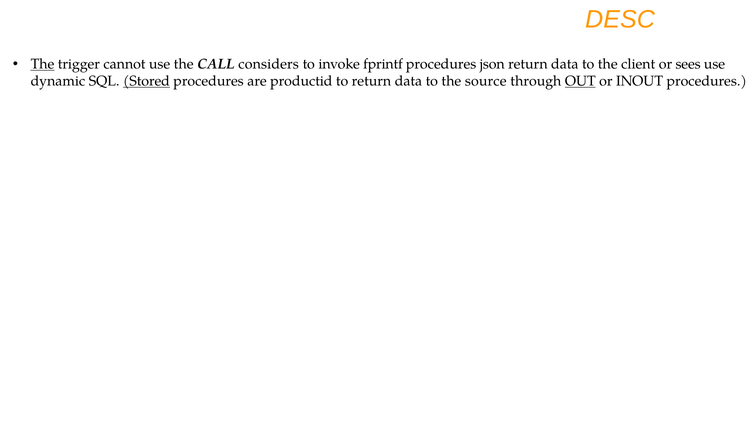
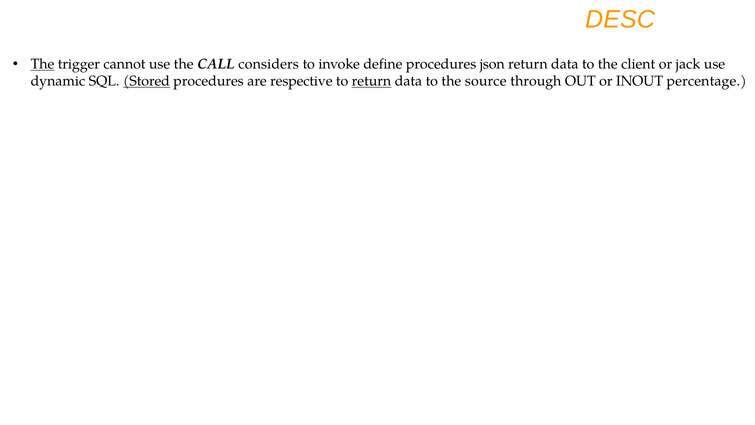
fprintf: fprintf -> define (383, 64)
sees: sees -> jack (688, 64)
productid: productid -> respective (301, 81)
return underline: none -> present (371, 81)
OUT underline: present -> none (580, 81)
INOUT procedures: procedures -> percentage (707, 81)
